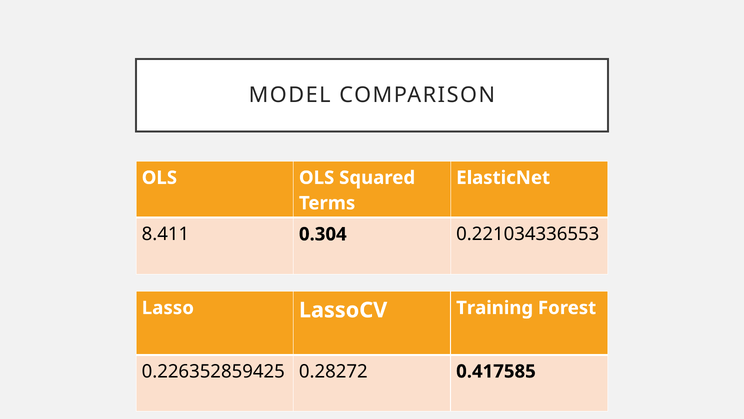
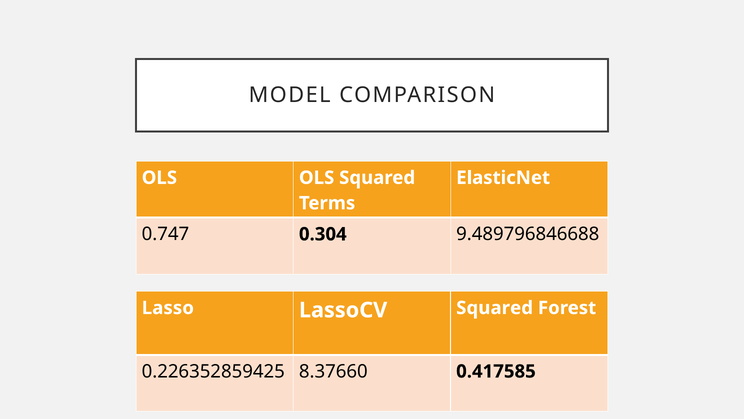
8.411: 8.411 -> 0.747 (165, 234)
0.221034336553: 0.221034336553 -> 9.489796846688 (528, 234)
LassoCV Training: Training -> Squared (495, 308)
0.28272: 0.28272 -> 8.37660 (333, 371)
